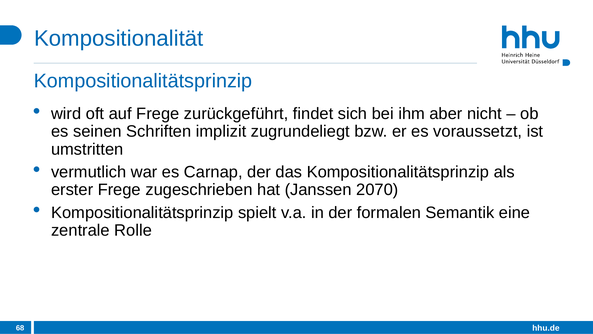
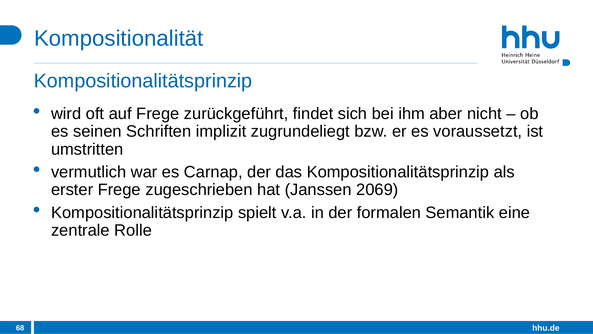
2070: 2070 -> 2069 (377, 190)
